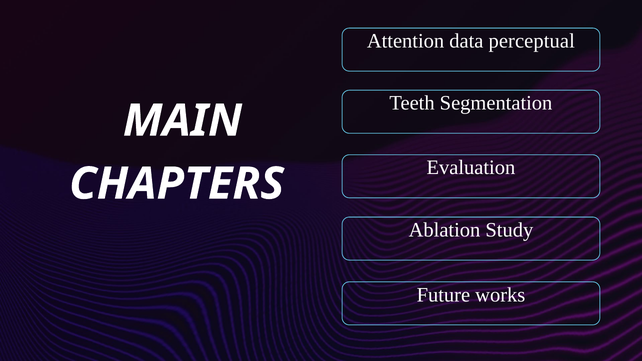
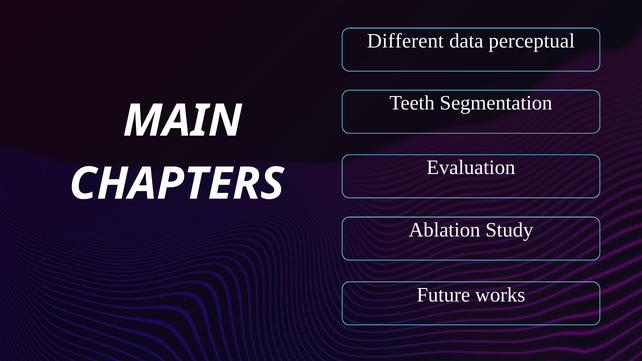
Attention: Attention -> Different (405, 41)
